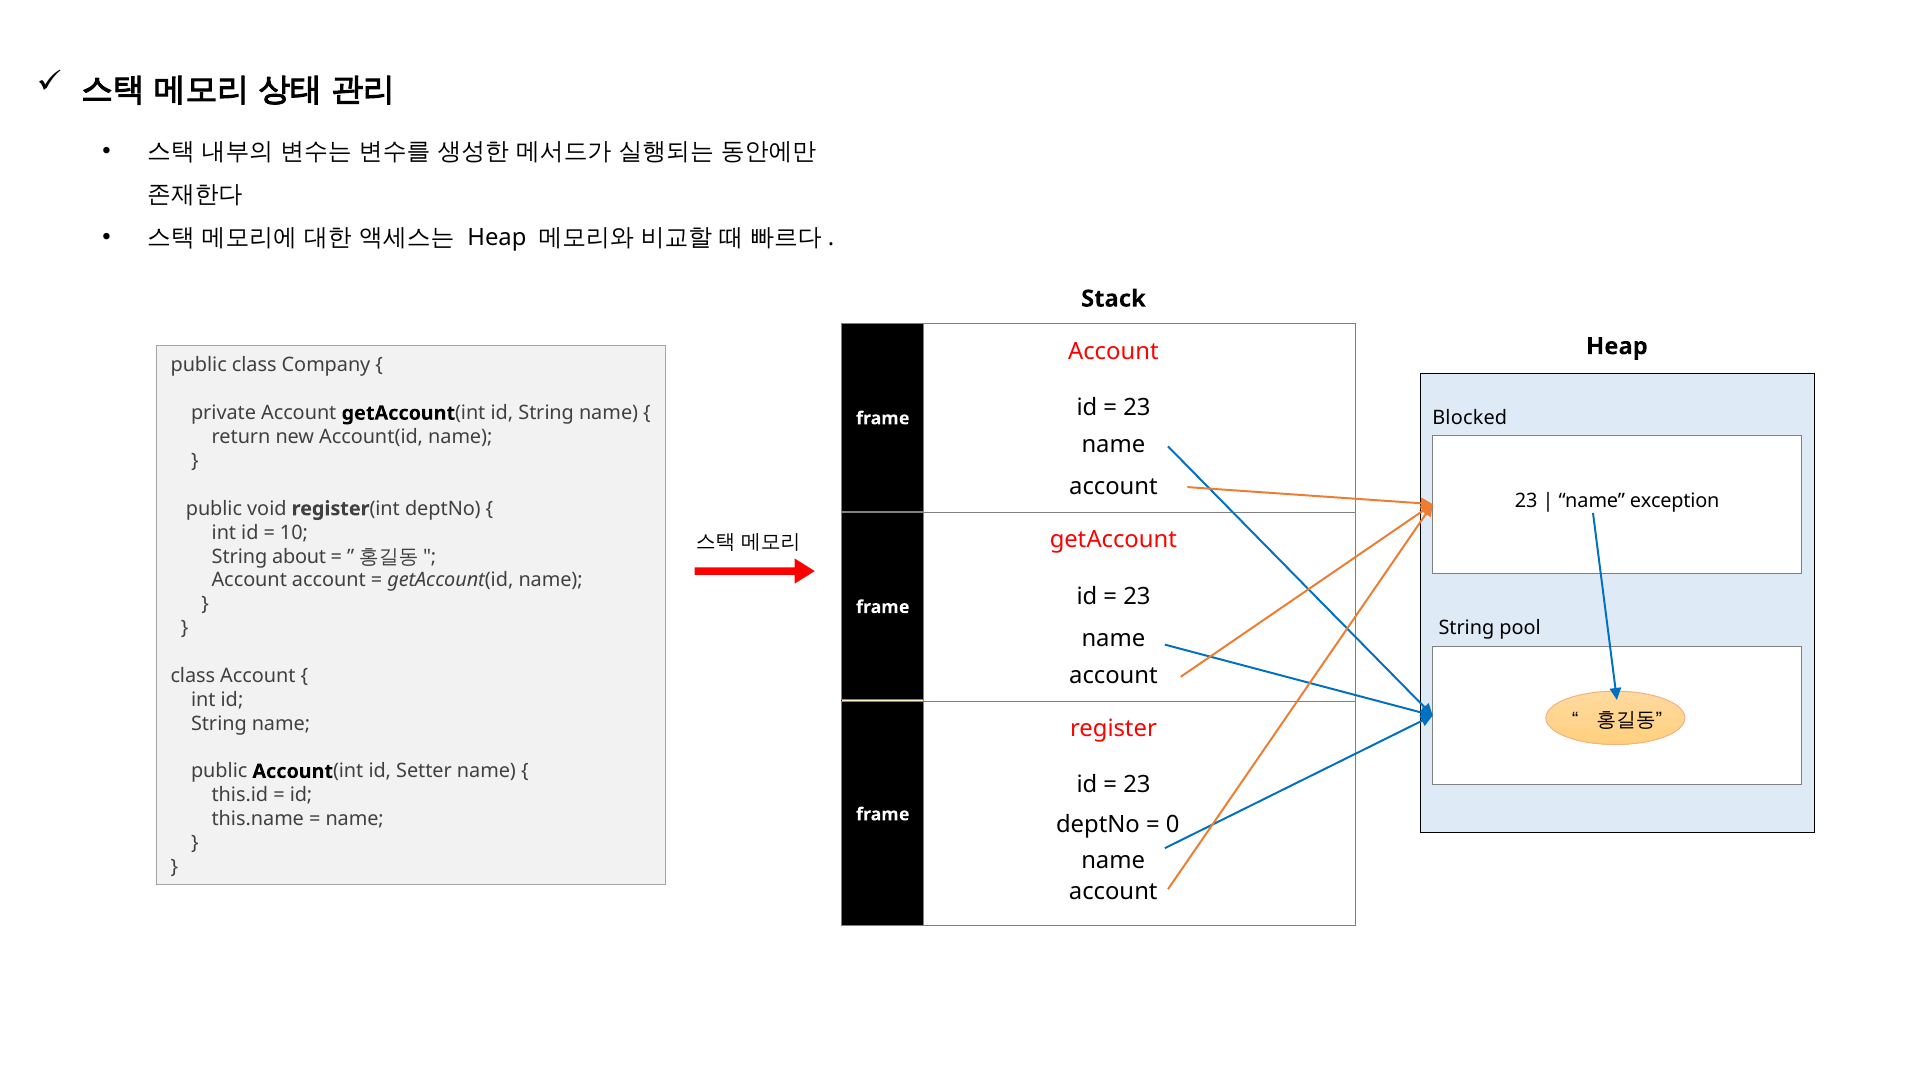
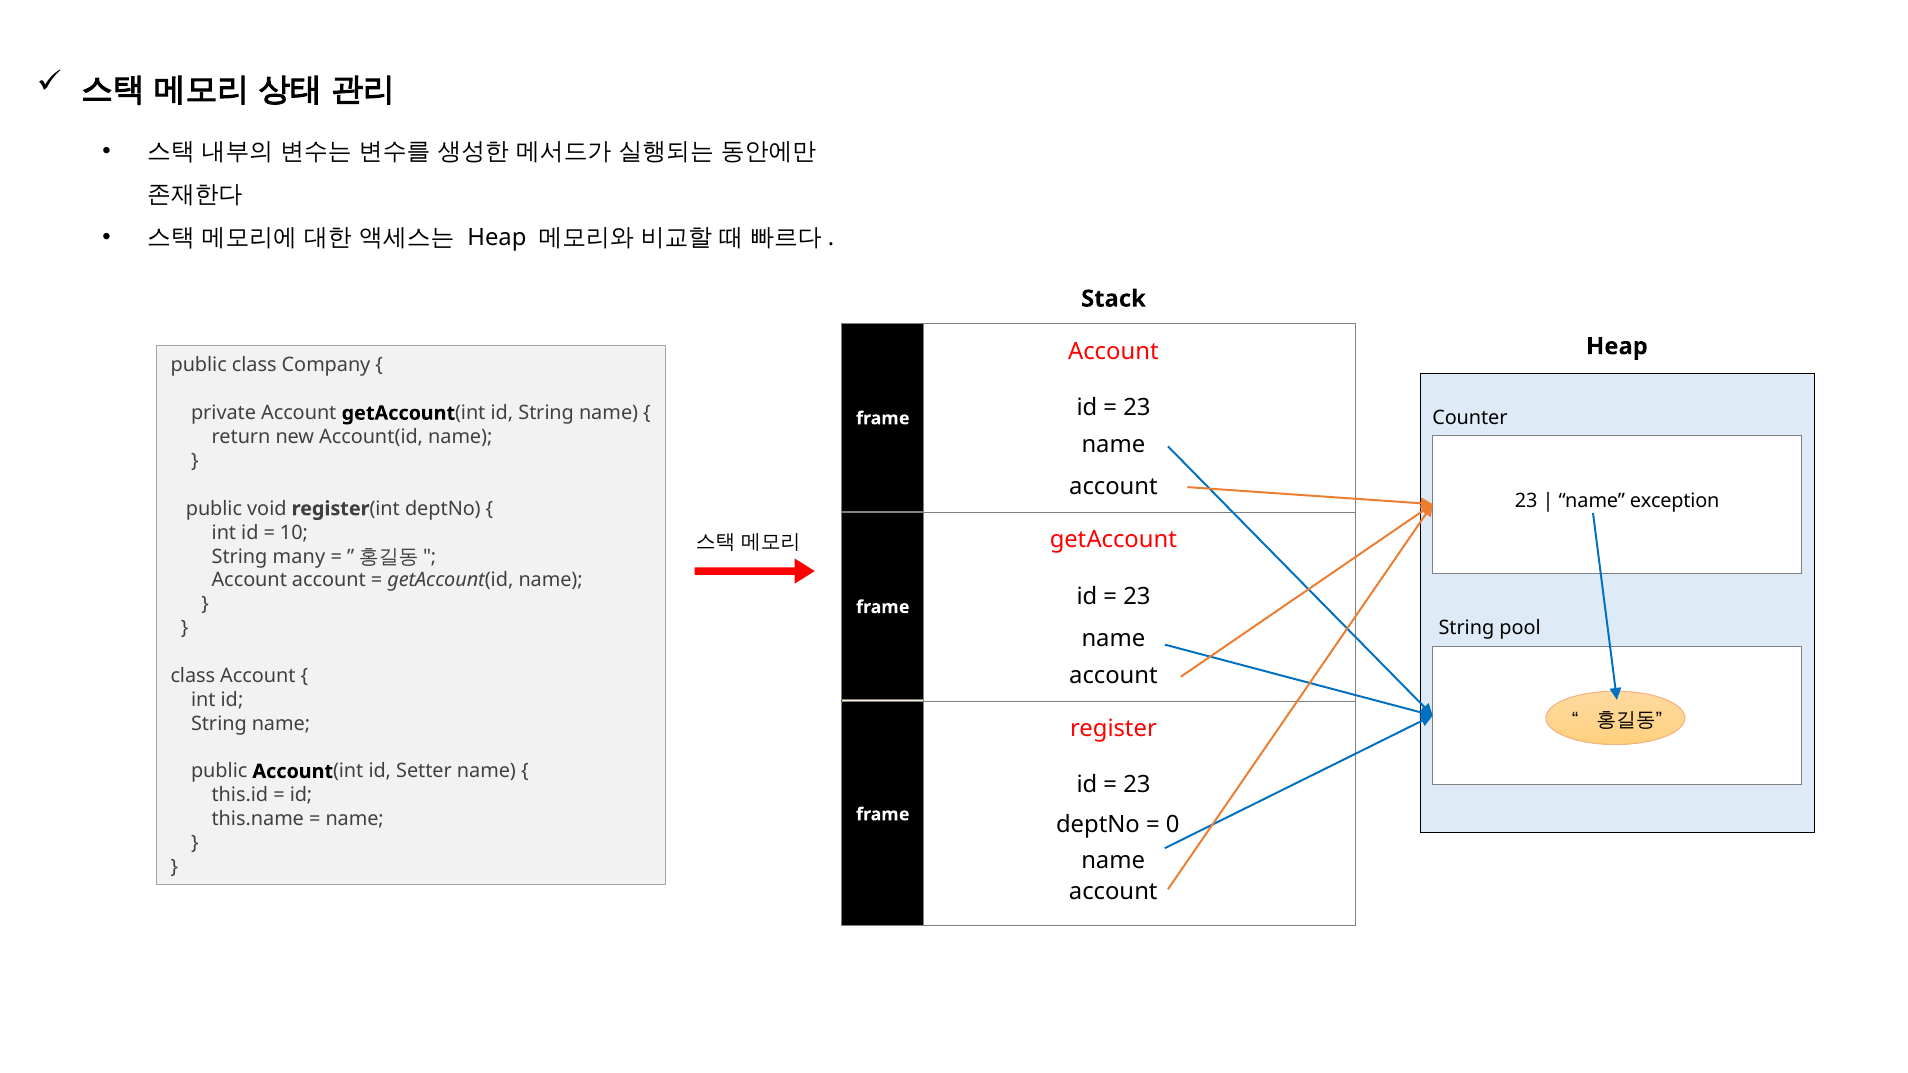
Blocked: Blocked -> Counter (1470, 418)
about: about -> many (299, 557)
